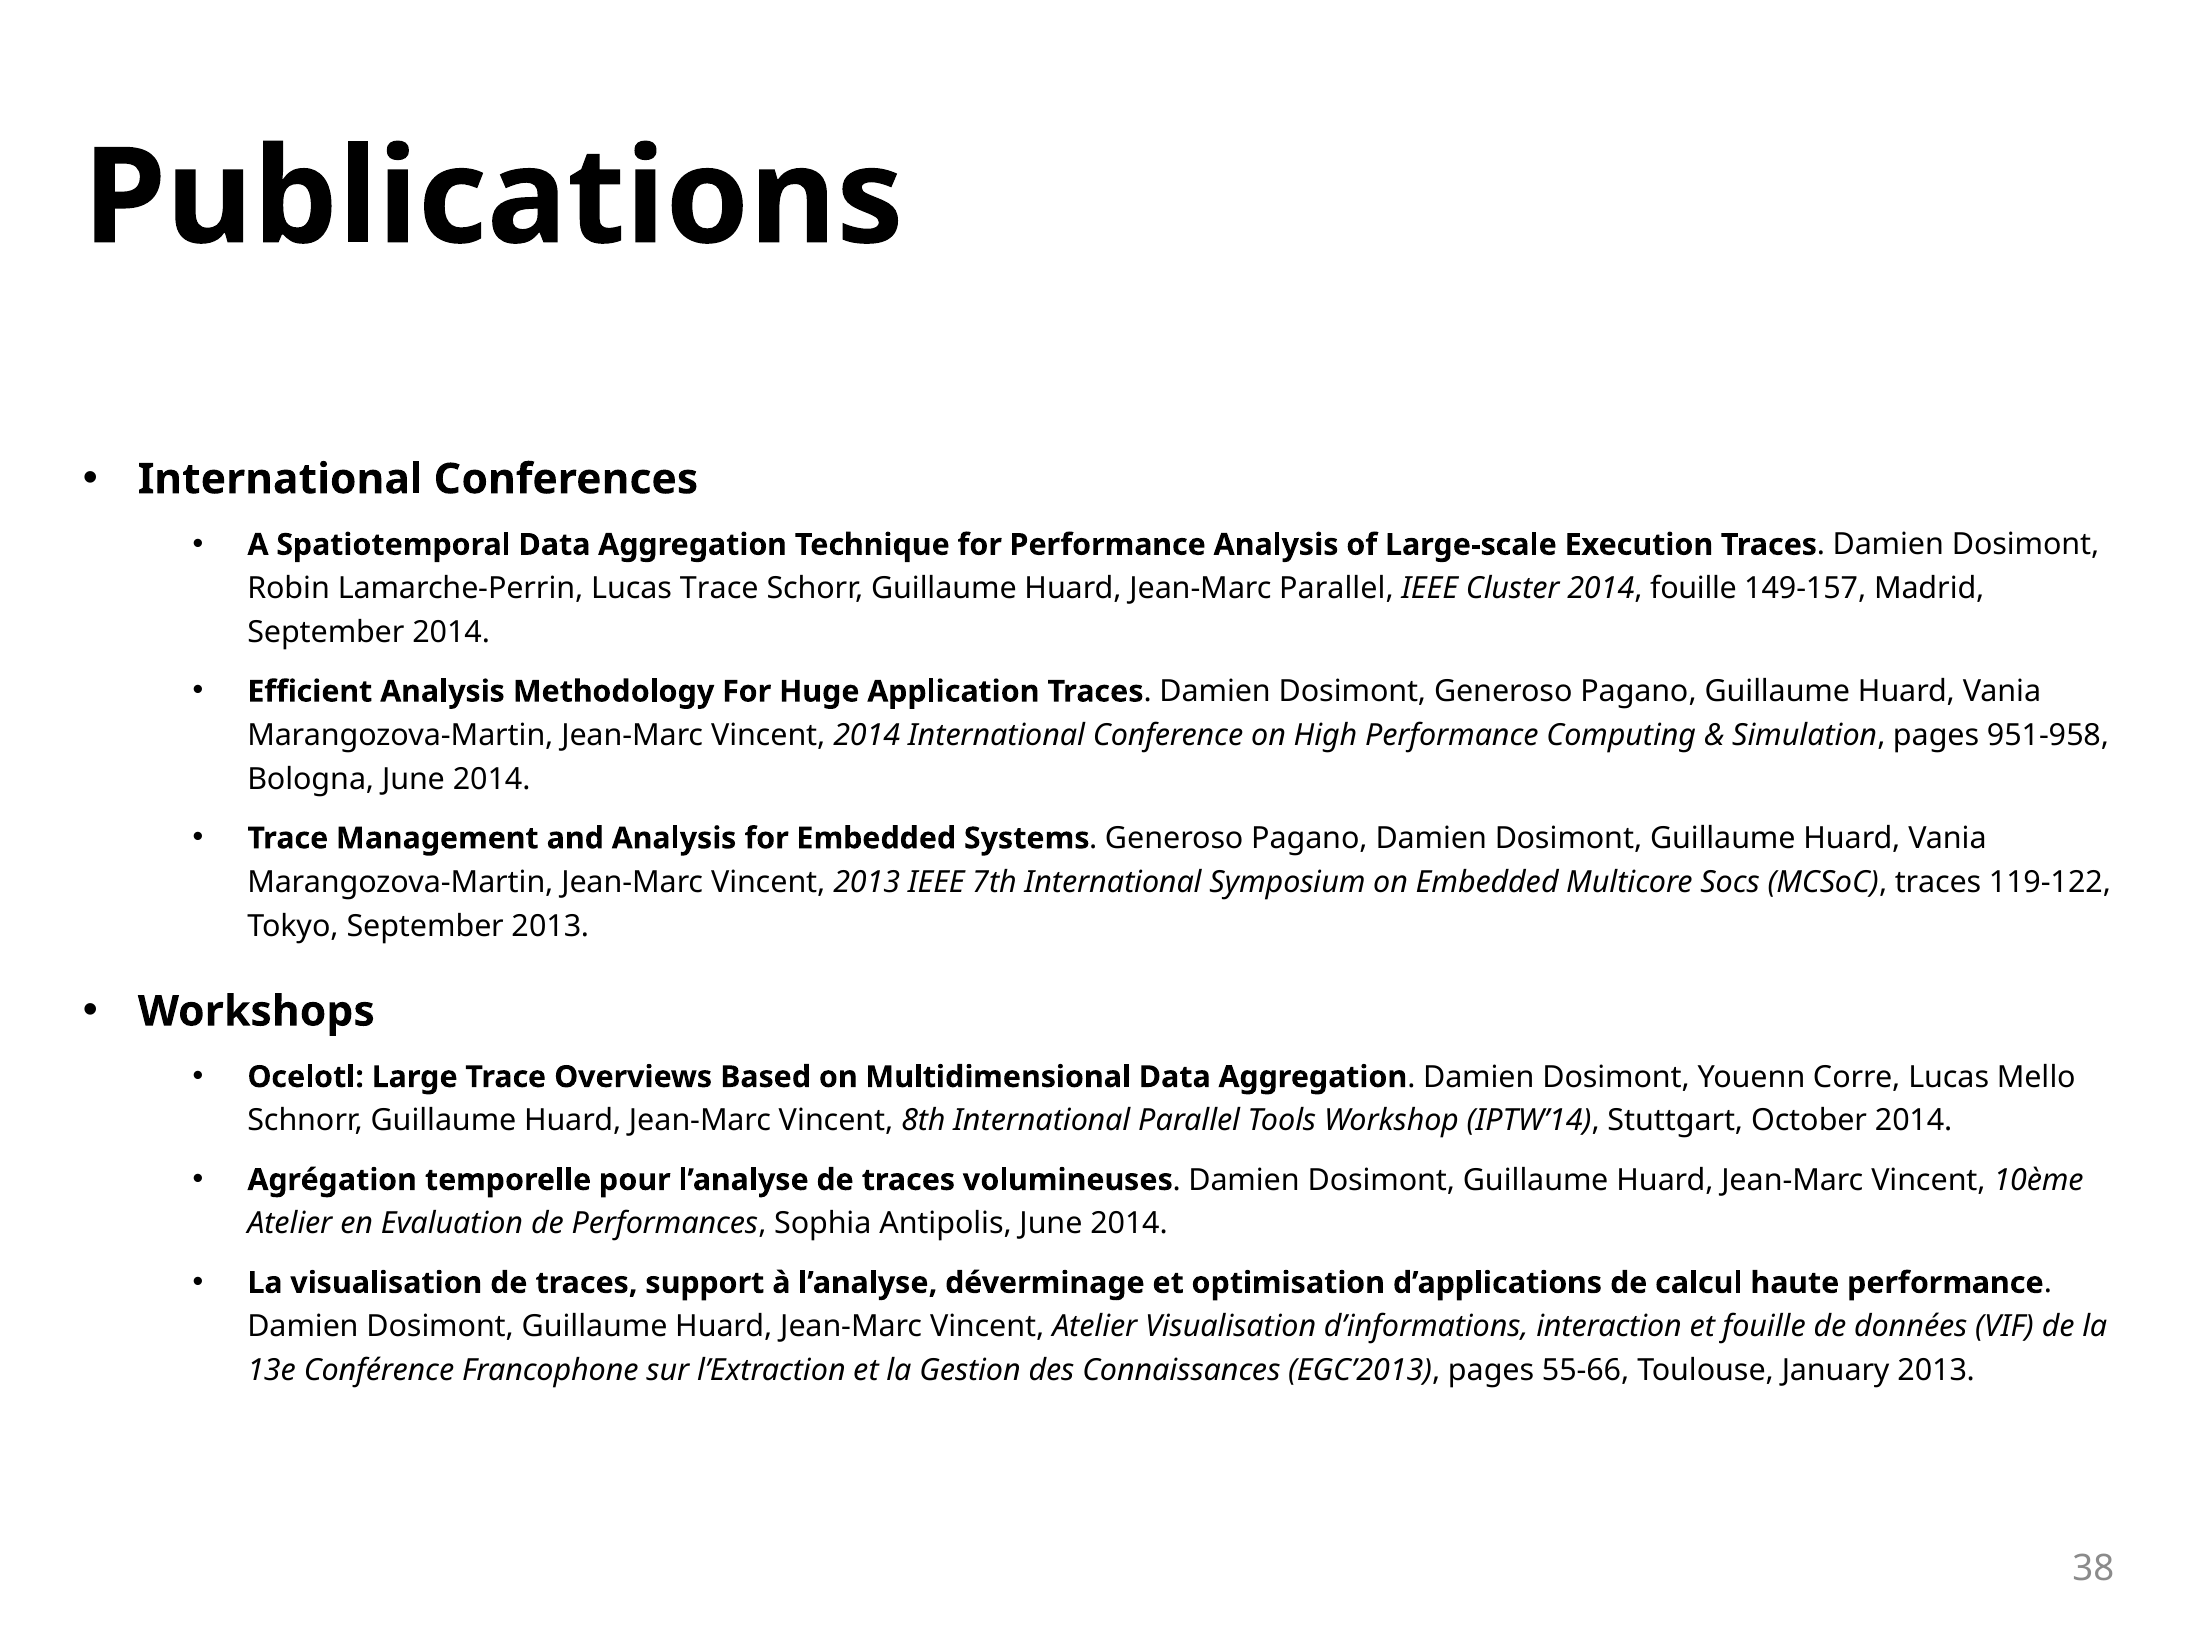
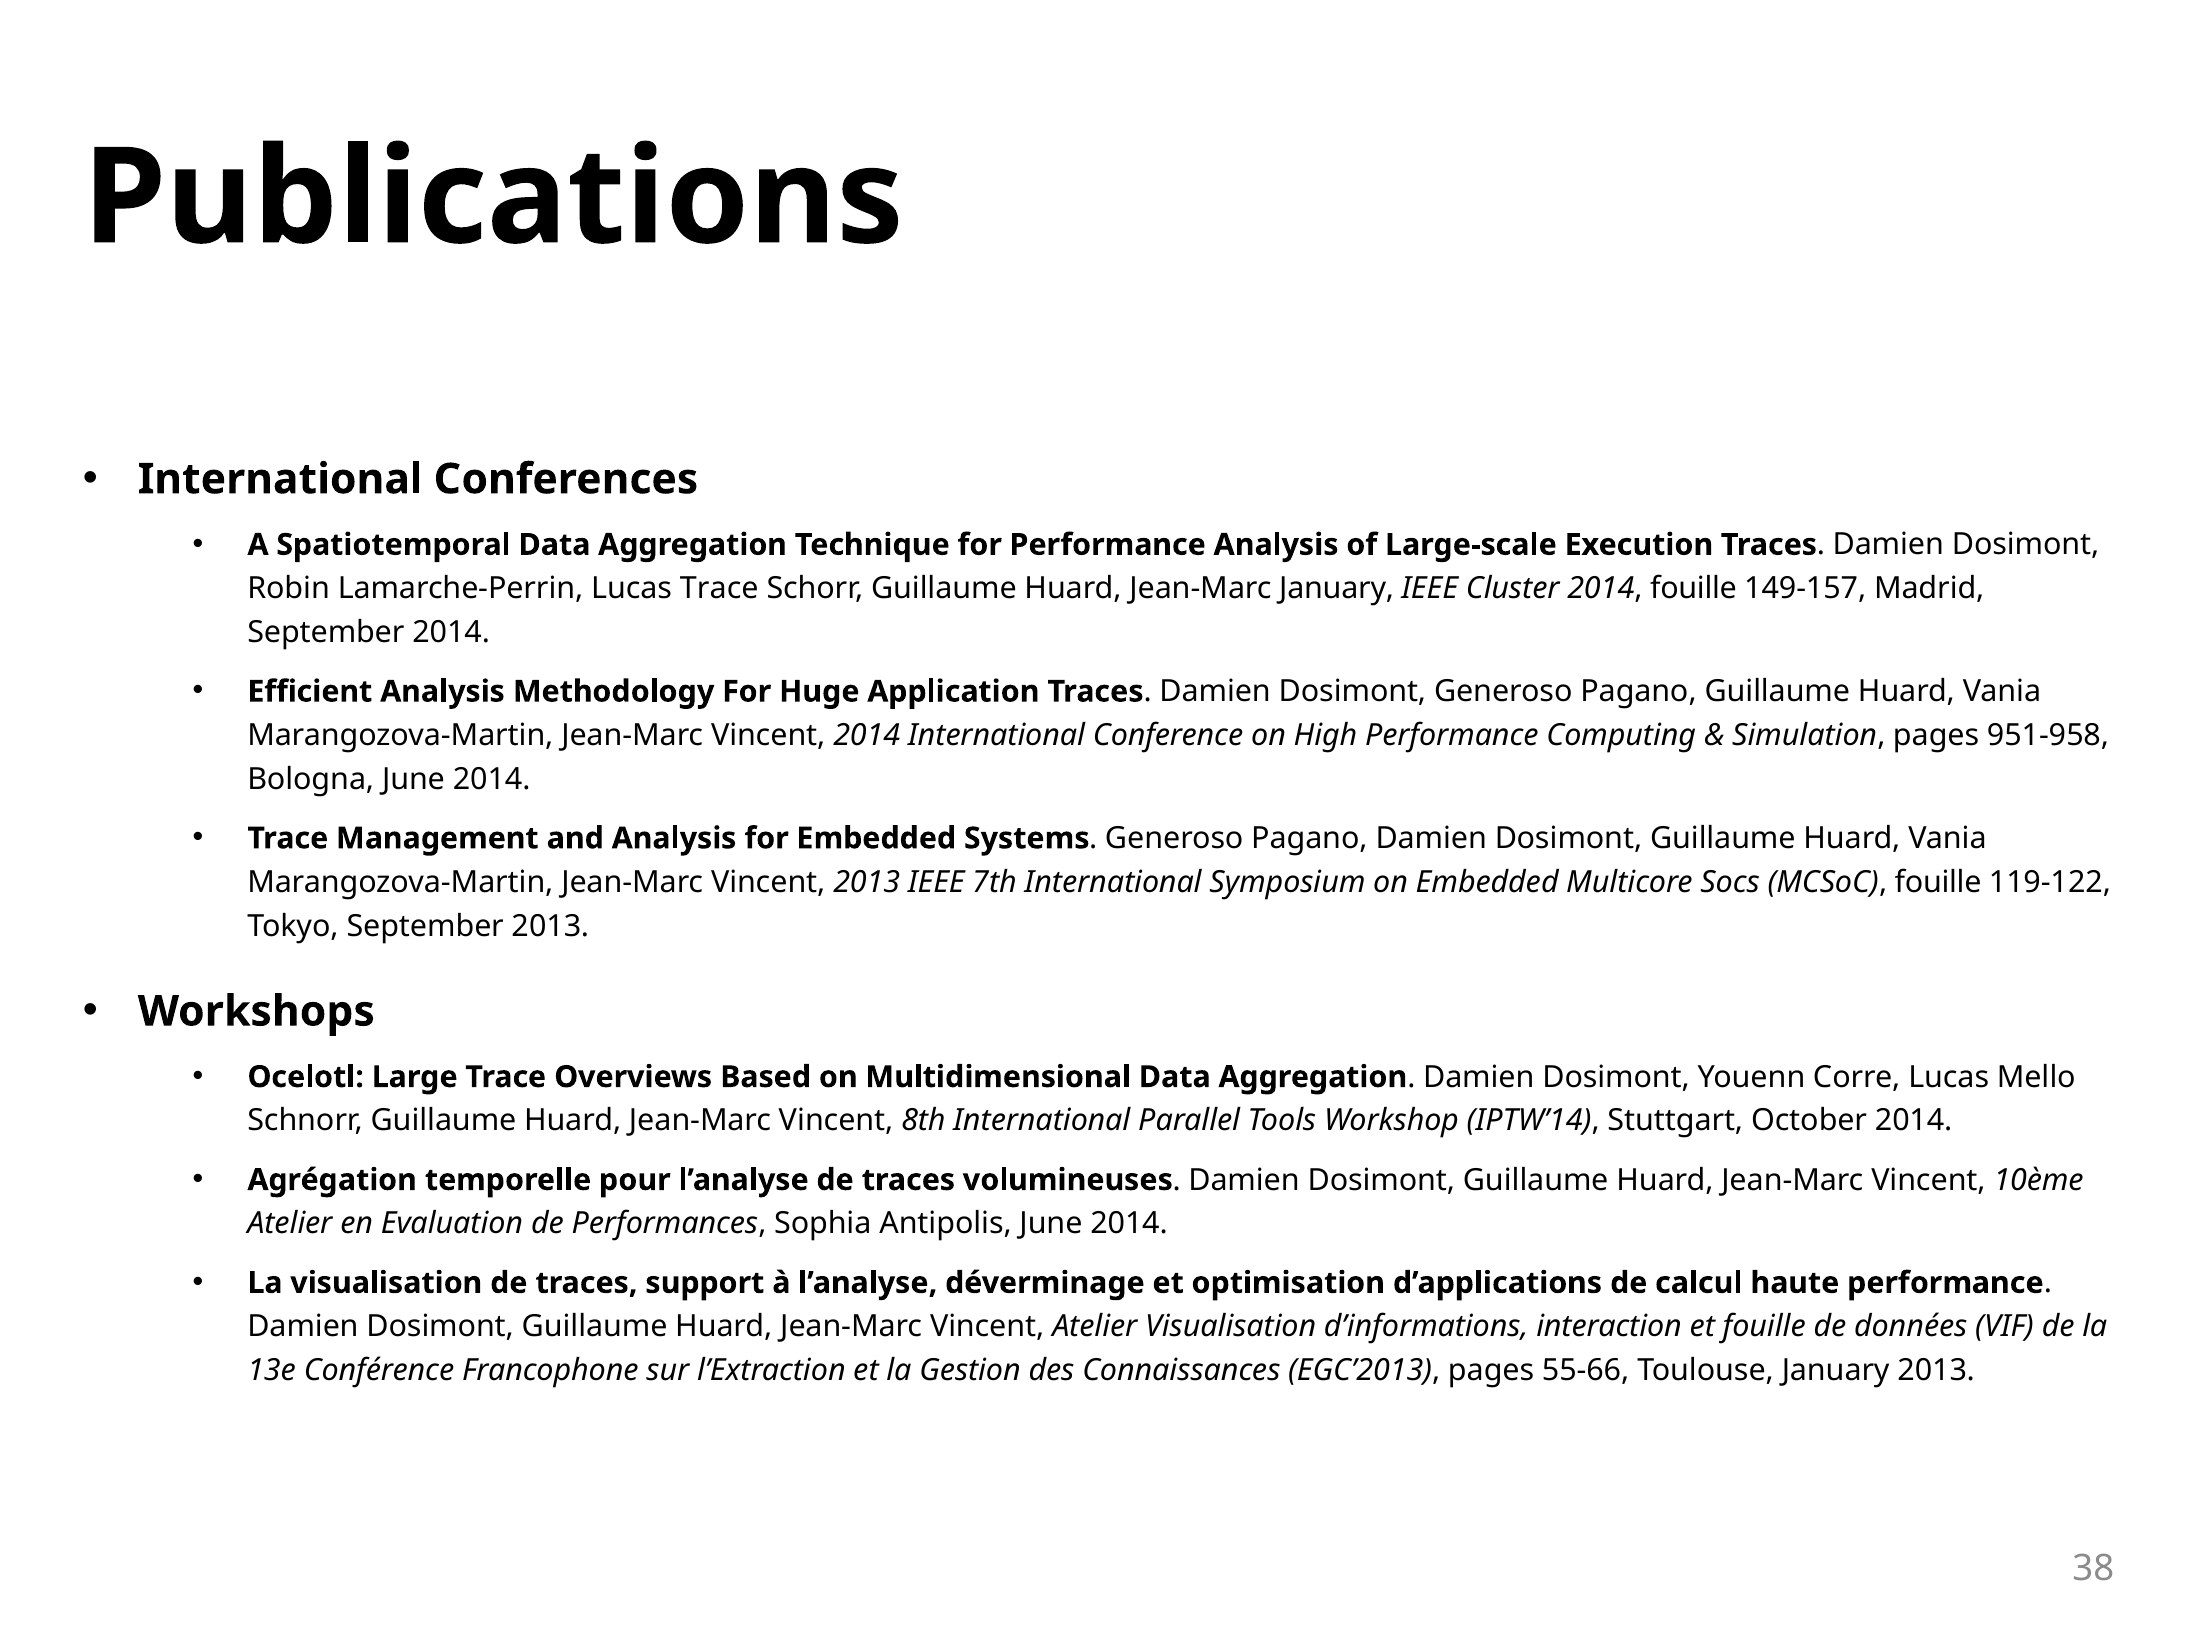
Jean-Marc Parallel: Parallel -> January (1337, 589)
MCSoC traces: traces -> fouille (1938, 882)
